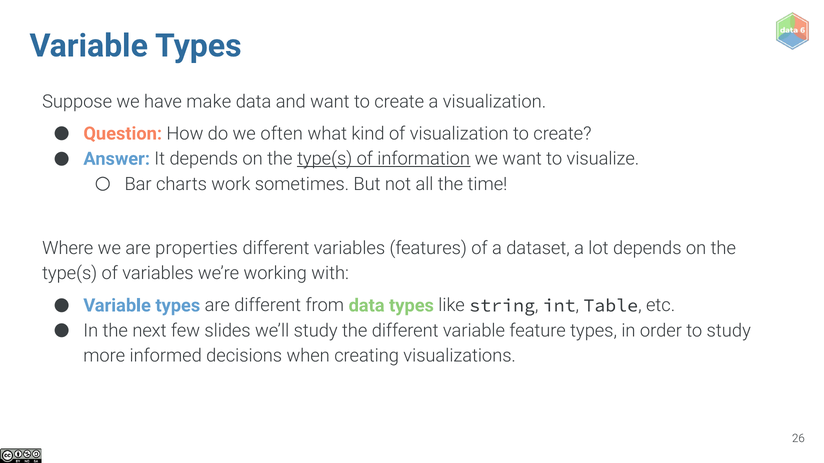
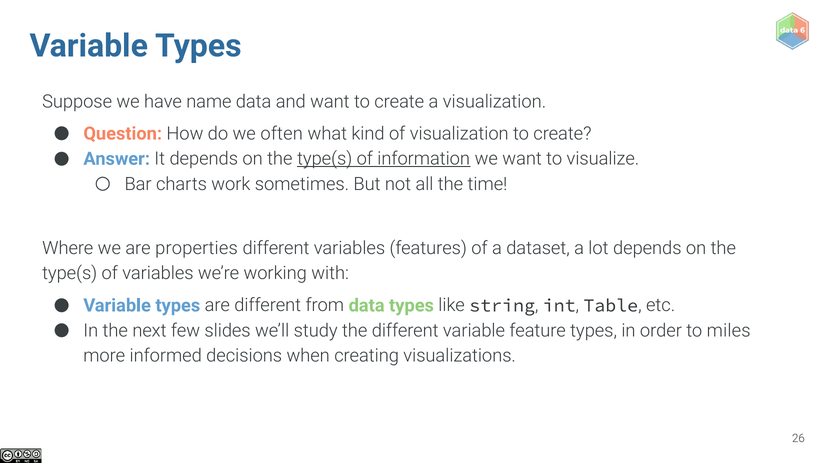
make: make -> name (209, 102)
to study: study -> miles (729, 331)
